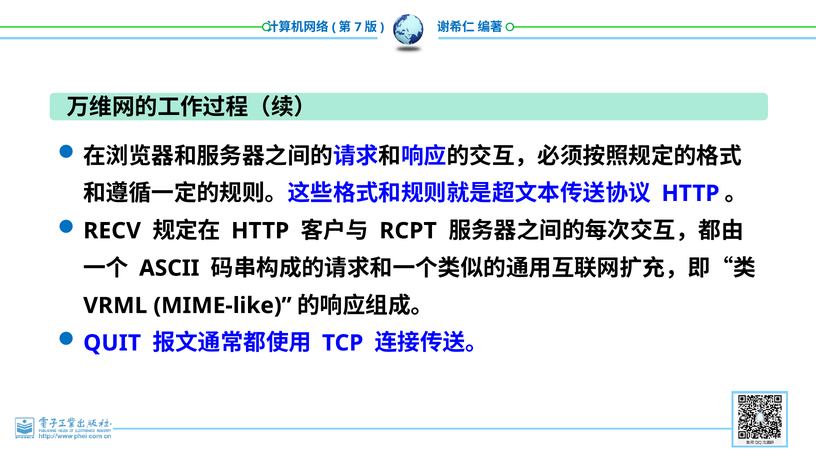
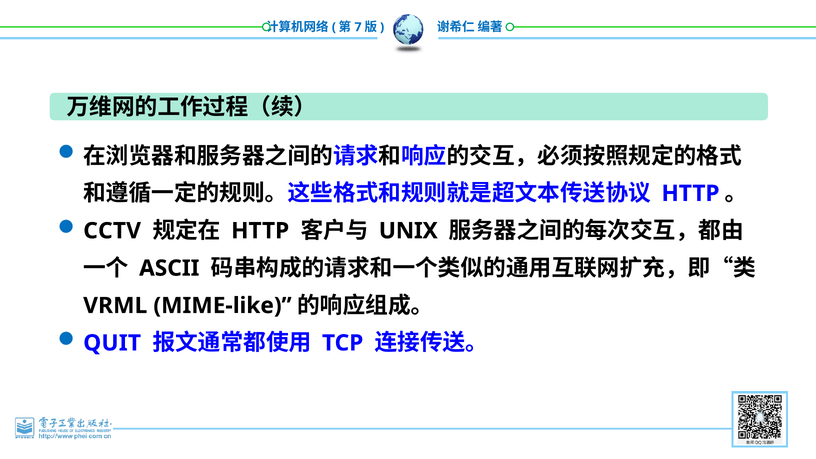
RECV: RECV -> CCTV (112, 231)
RCPT: RCPT -> UNIX (408, 231)
